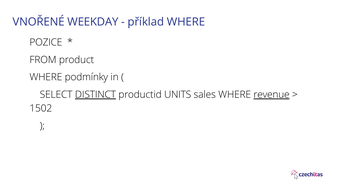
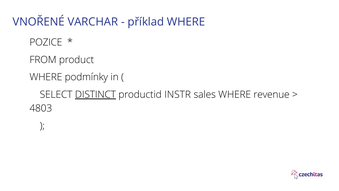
WEEKDAY: WEEKDAY -> VARCHAR (93, 22)
UNITS: UNITS -> INSTR (178, 94)
revenue underline: present -> none (272, 94)
1502: 1502 -> 4803 (41, 108)
